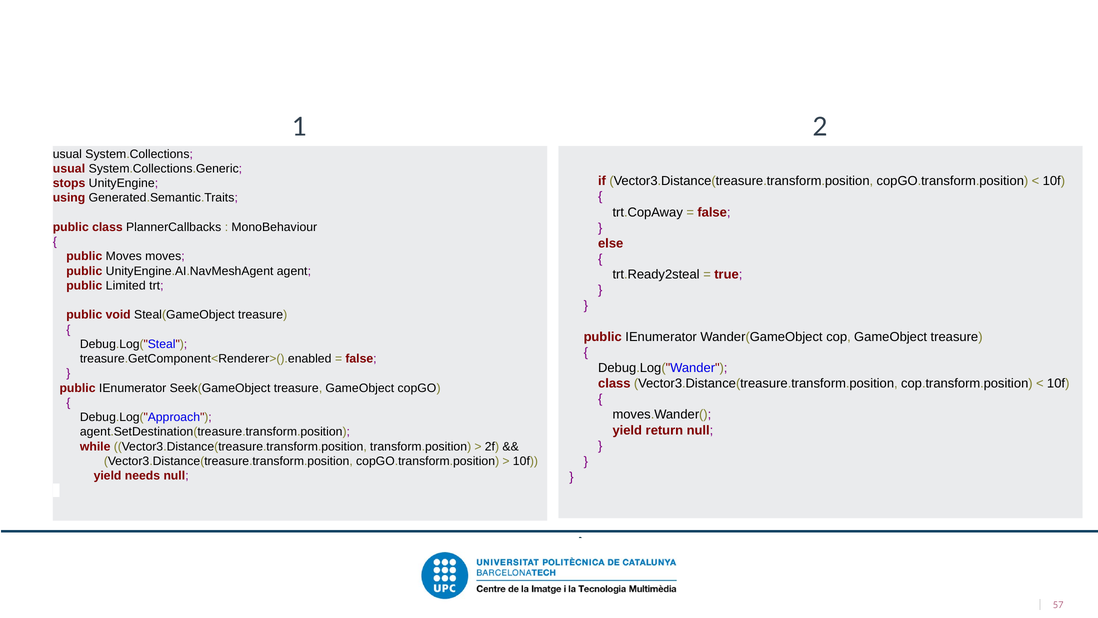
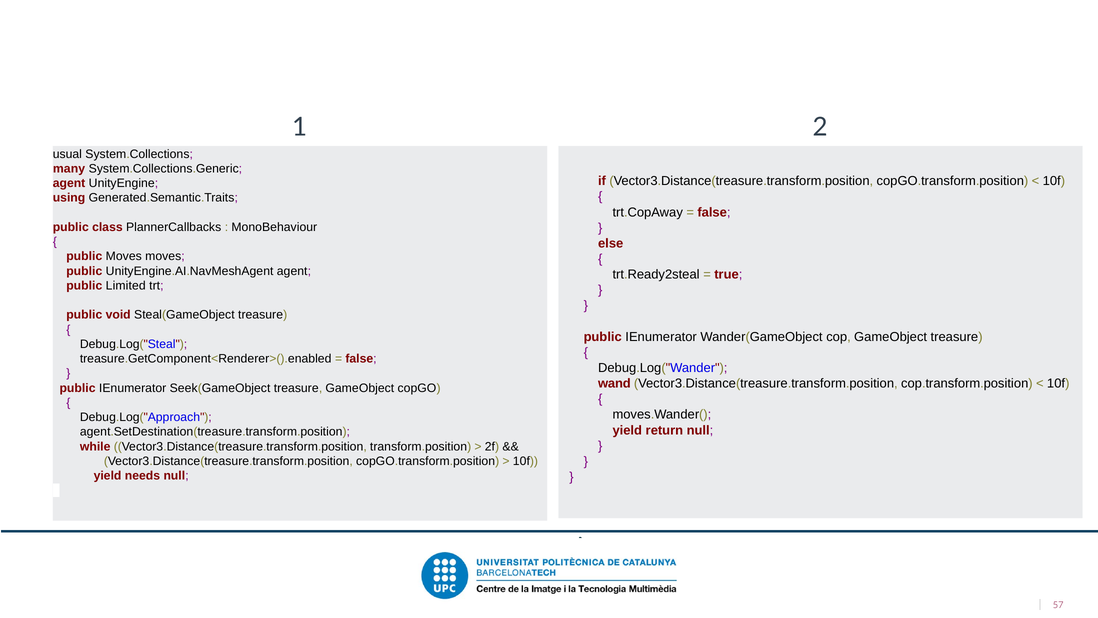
usual: usual -> many (69, 169)
stops: stops -> agent (69, 183)
class: class -> wand (614, 383)
